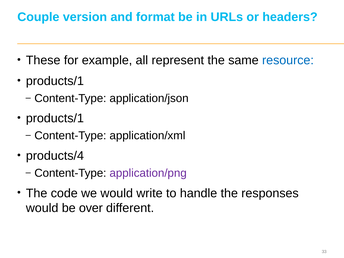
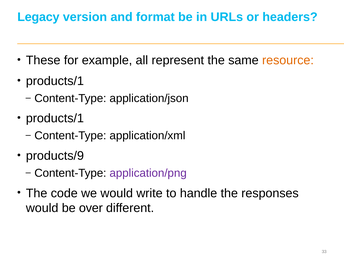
Couple: Couple -> Legacy (38, 17)
resource colour: blue -> orange (288, 60)
products/4: products/4 -> products/9 (55, 156)
